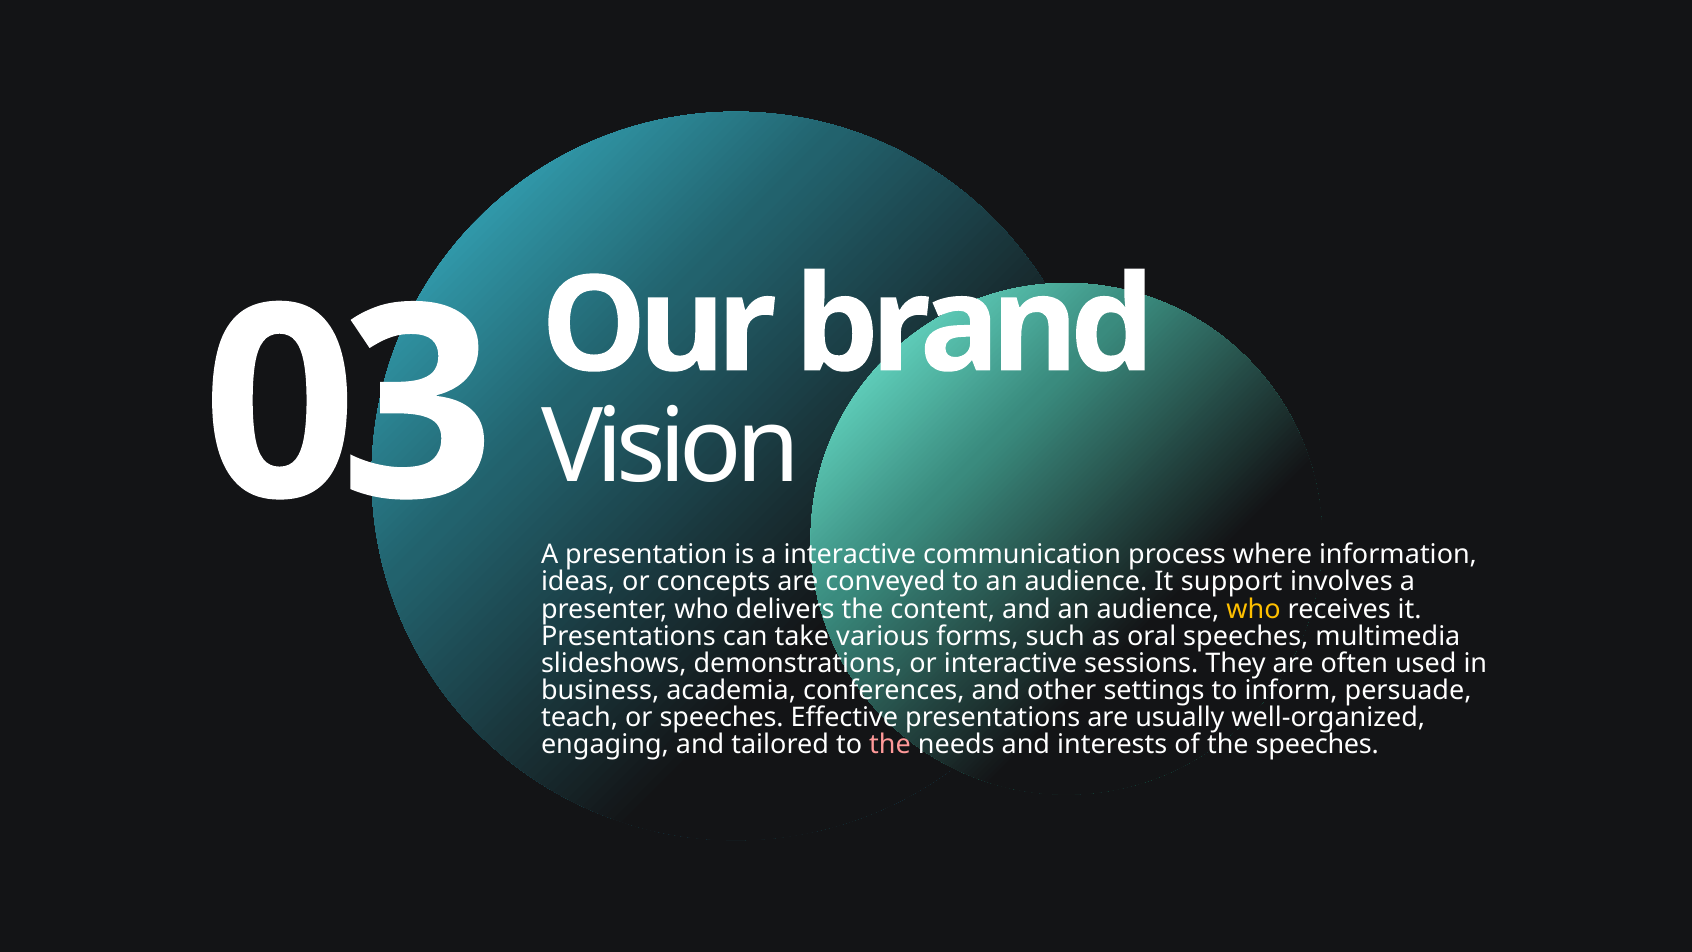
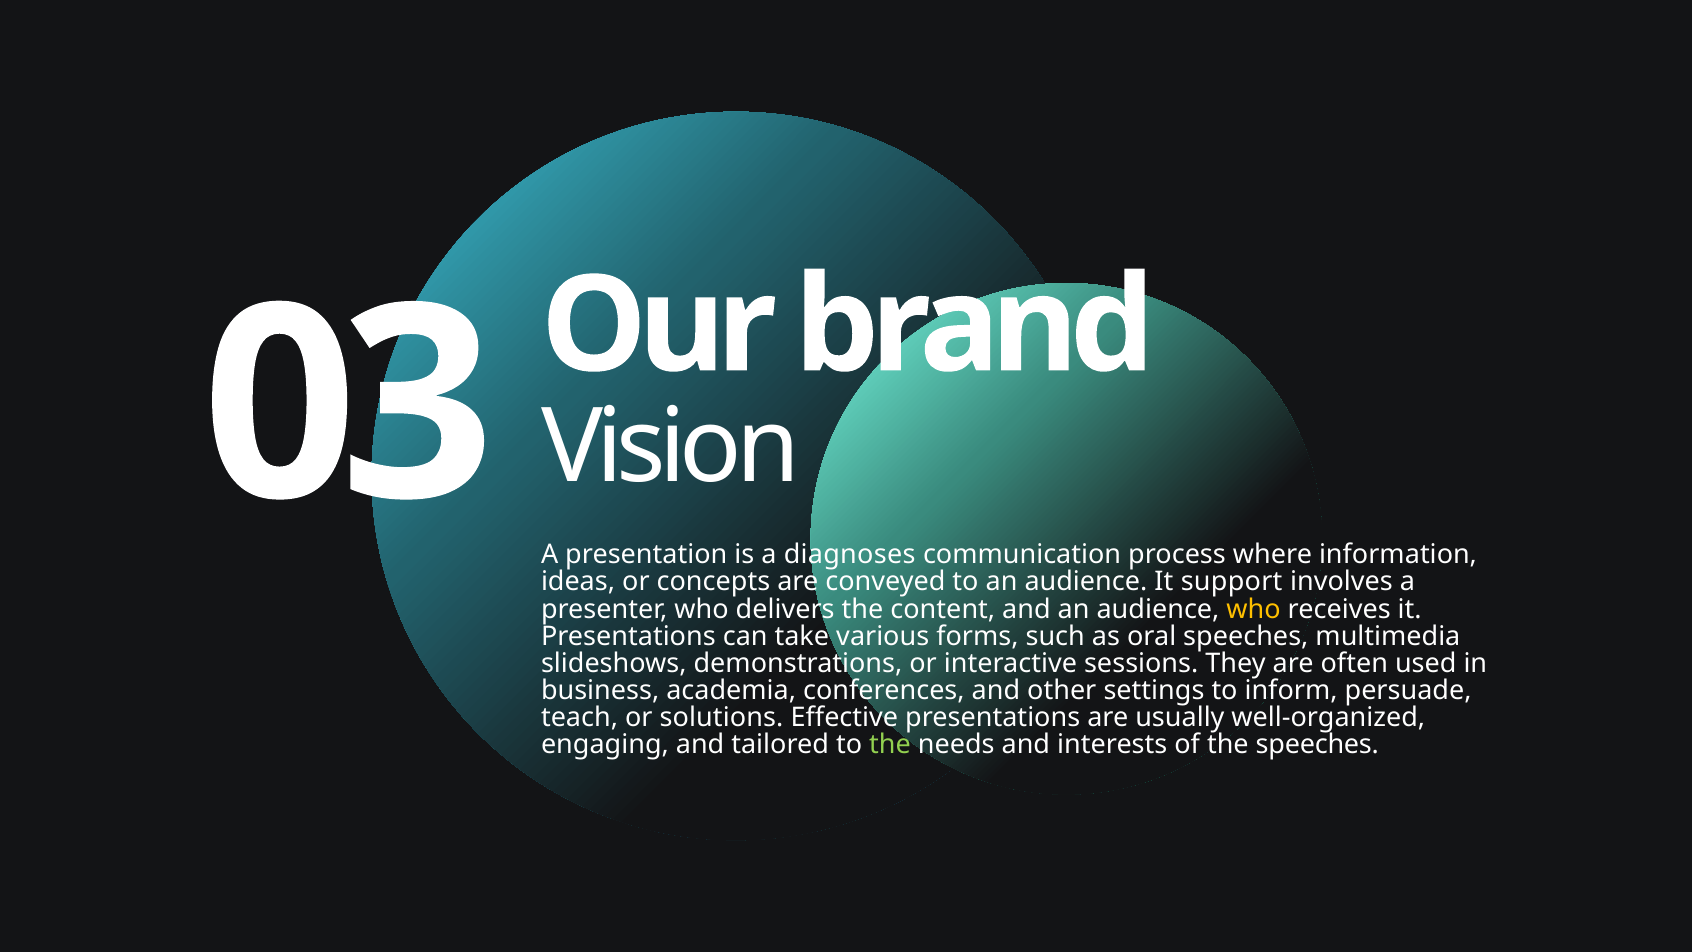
a interactive: interactive -> diagnoses (850, 555)
or speeches: speeches -> solutions (722, 717)
the colour: pink -> light green (890, 744)
